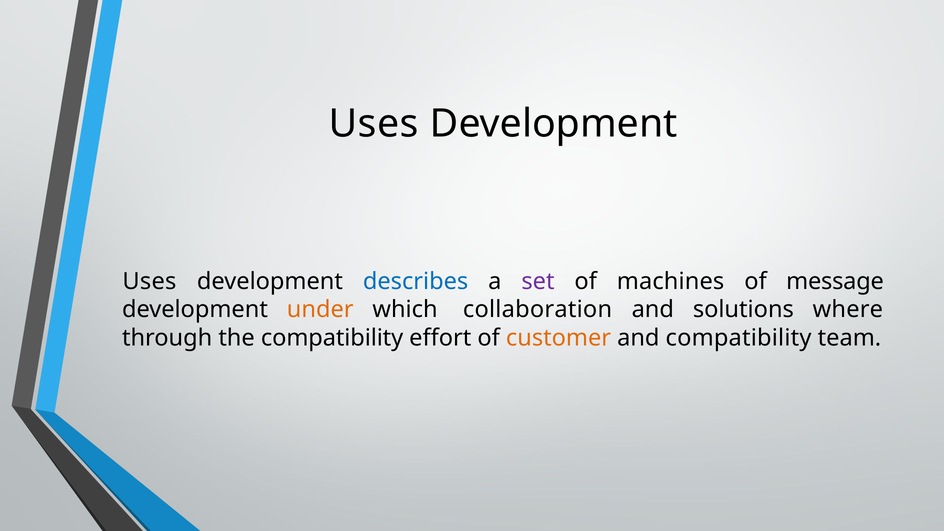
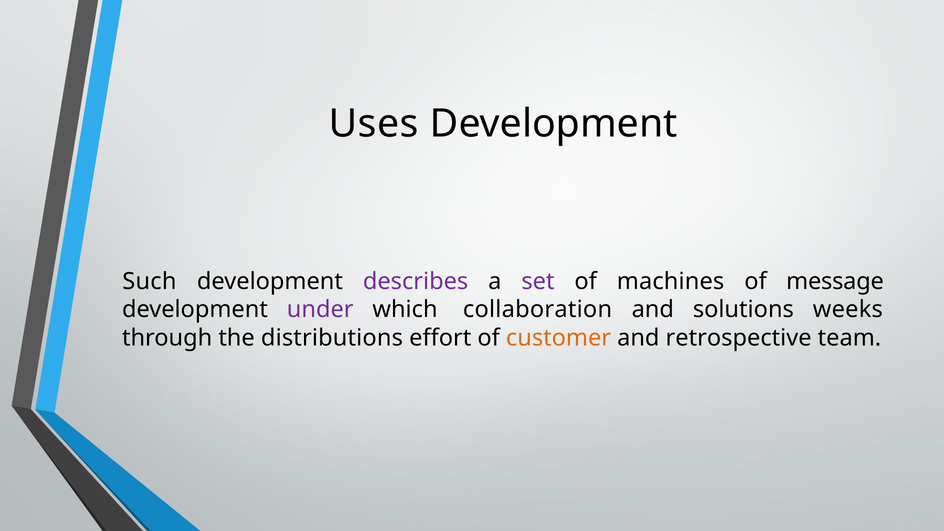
Uses: Uses -> Such (149, 281)
describes colour: blue -> purple (416, 281)
under colour: orange -> purple (320, 310)
where: where -> weeks (848, 310)
the compatibility: compatibility -> distributions (332, 338)
and compatibility: compatibility -> retrospective (739, 338)
